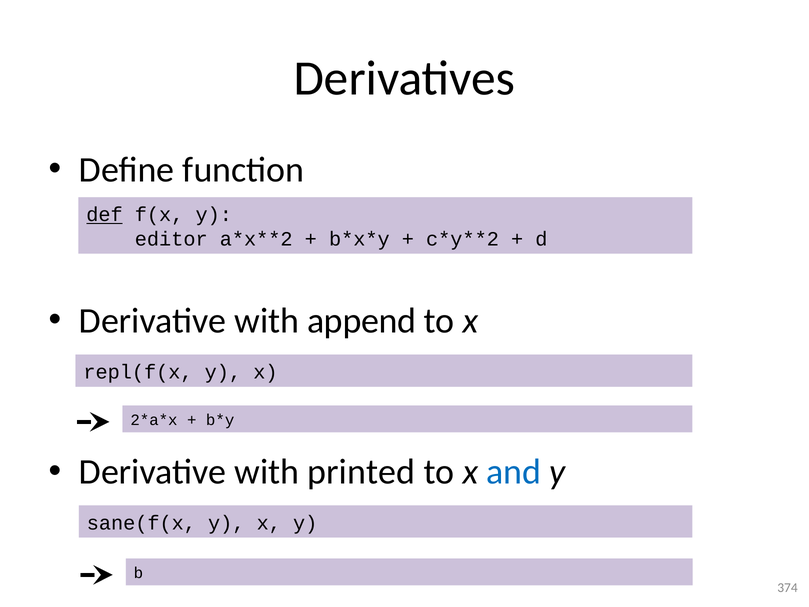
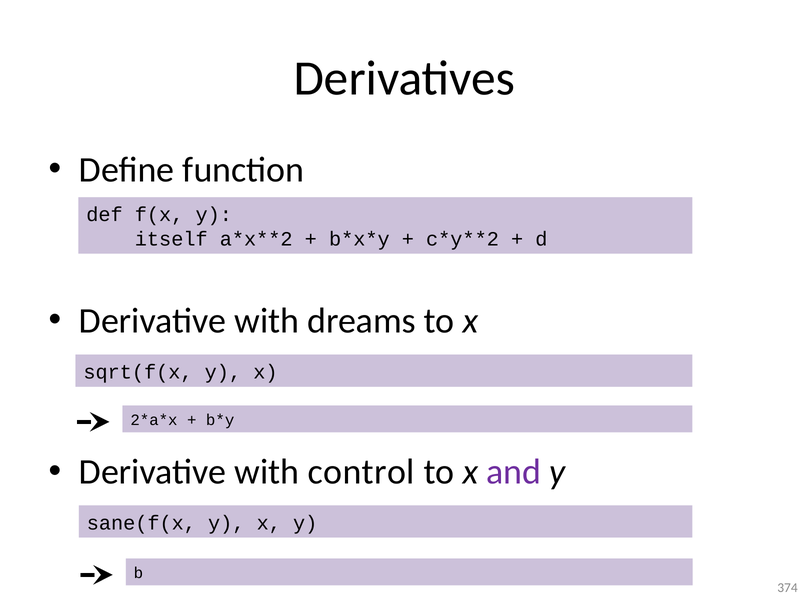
def underline: present -> none (105, 215)
editor: editor -> itself (171, 239)
append: append -> dreams (361, 321)
repl(f(x: repl(f(x -> sqrt(f(x (138, 372)
printed: printed -> control (361, 472)
and colour: blue -> purple (514, 472)
